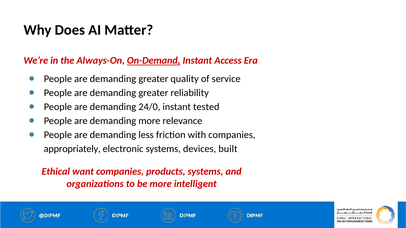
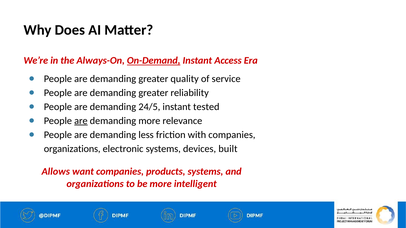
24/0: 24/0 -> 24/5 (149, 107)
are underline: none -> present (81, 121)
appropriately: appropriately -> organizations (72, 149)
Ethical: Ethical -> Allows (56, 172)
